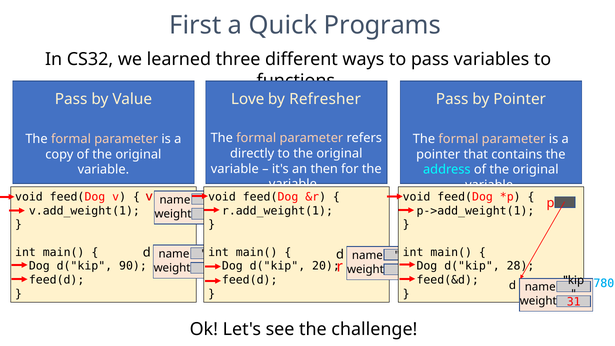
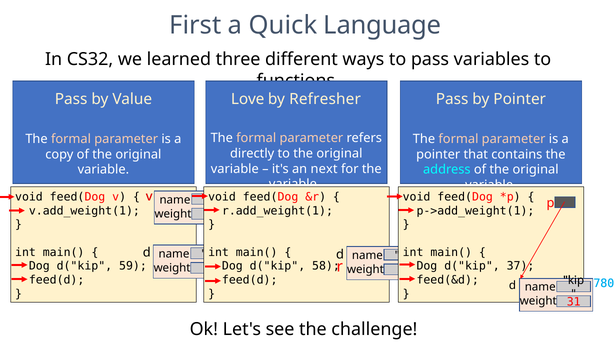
Programs: Programs -> Language (382, 25)
then: then -> next (324, 169)
90: 90 -> 59 (133, 266)
20: 20 -> 58 (326, 266)
28: 28 -> 37 (521, 266)
